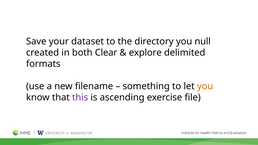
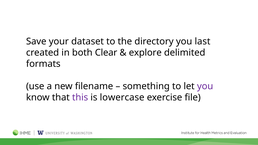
null: null -> last (203, 42)
you colour: orange -> purple (205, 86)
ascending: ascending -> lowercase (122, 97)
